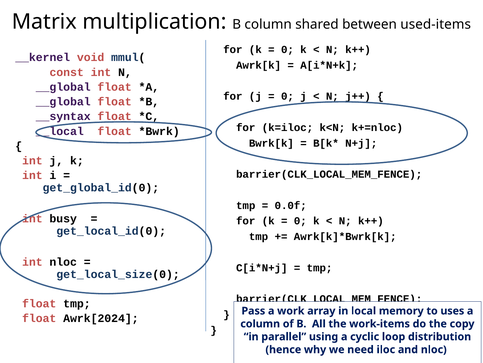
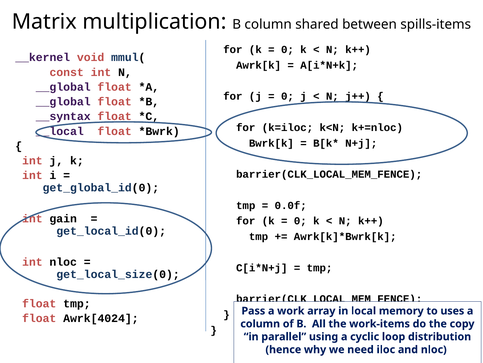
used-items: used-items -> spills-items (436, 24)
busy: busy -> gain (63, 218)
Awrk[2024: Awrk[2024 -> Awrk[4024 (101, 318)
